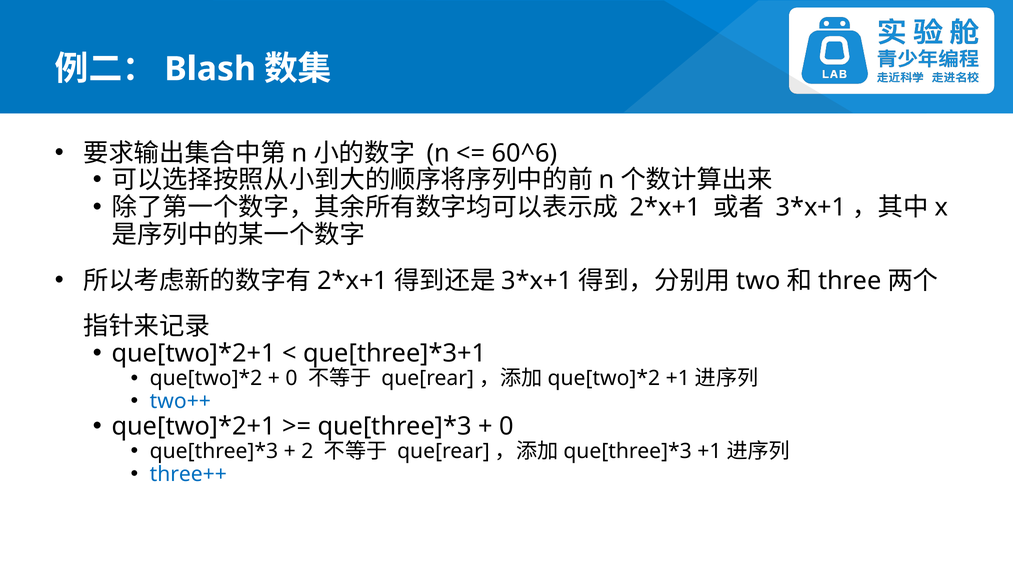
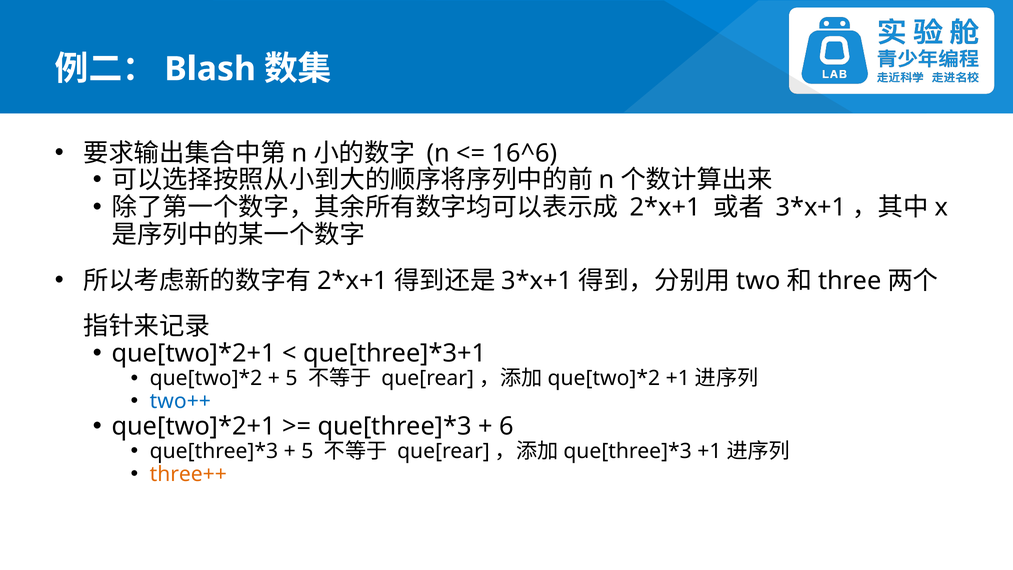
60^6: 60^6 -> 16^6 (525, 153)
0: 0 -> 5 (291, 378)
0: 0 -> 6 (506, 426)
2: 2 -> 5 (307, 451)
three++ colour: blue -> orange (188, 474)
